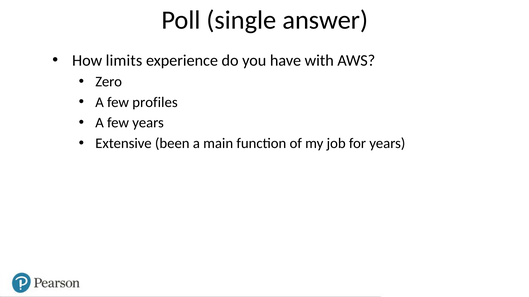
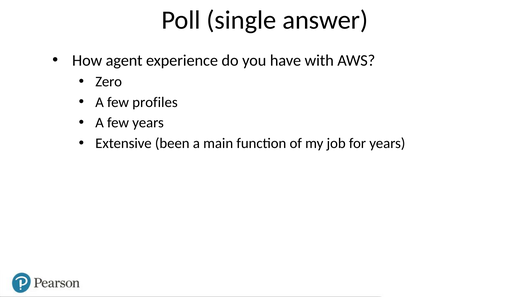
limits: limits -> agent (124, 61)
